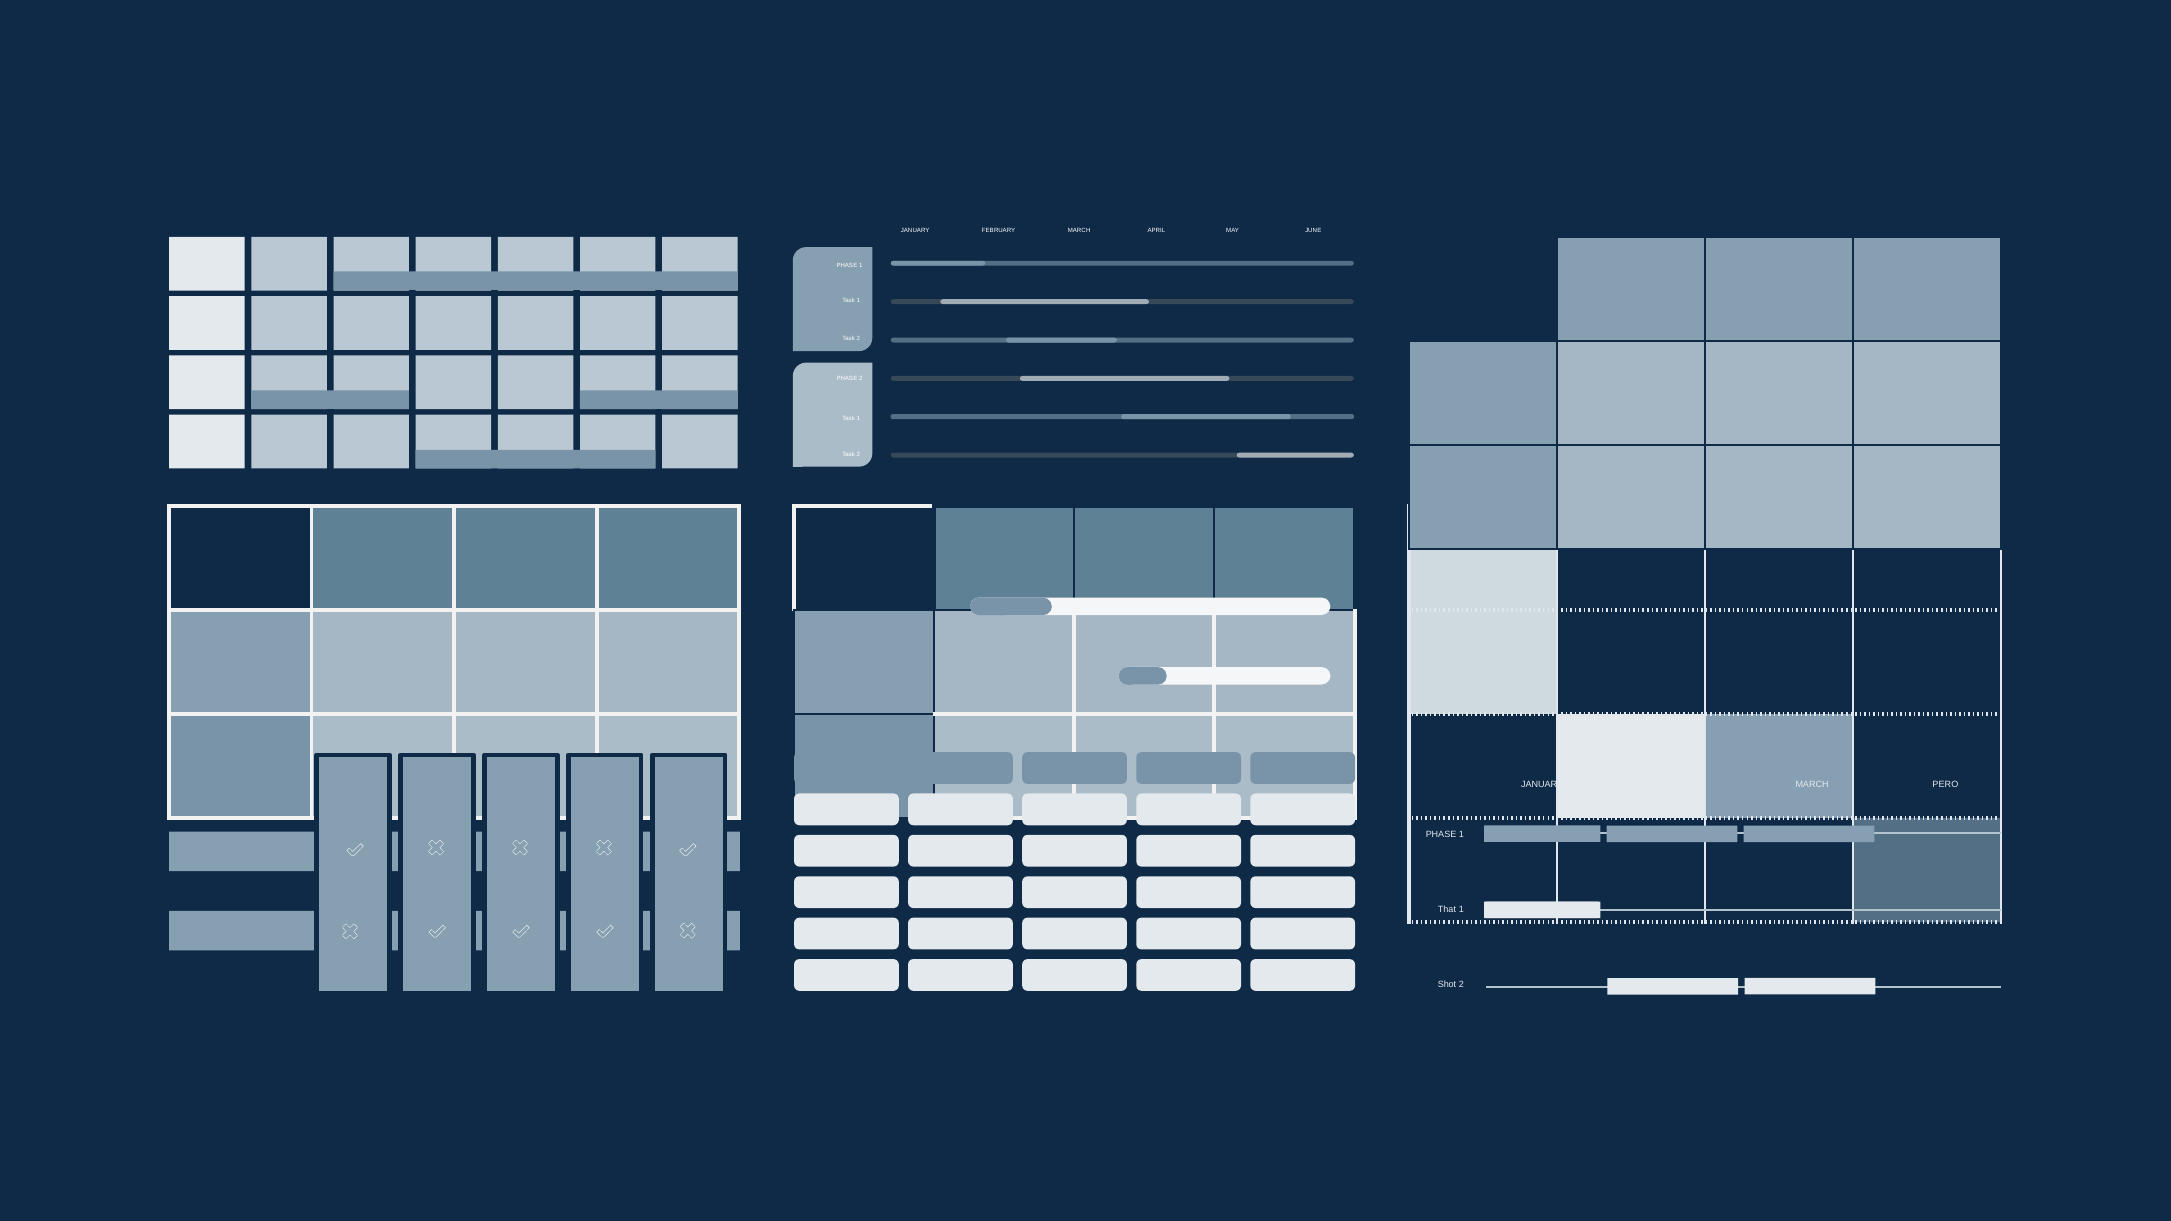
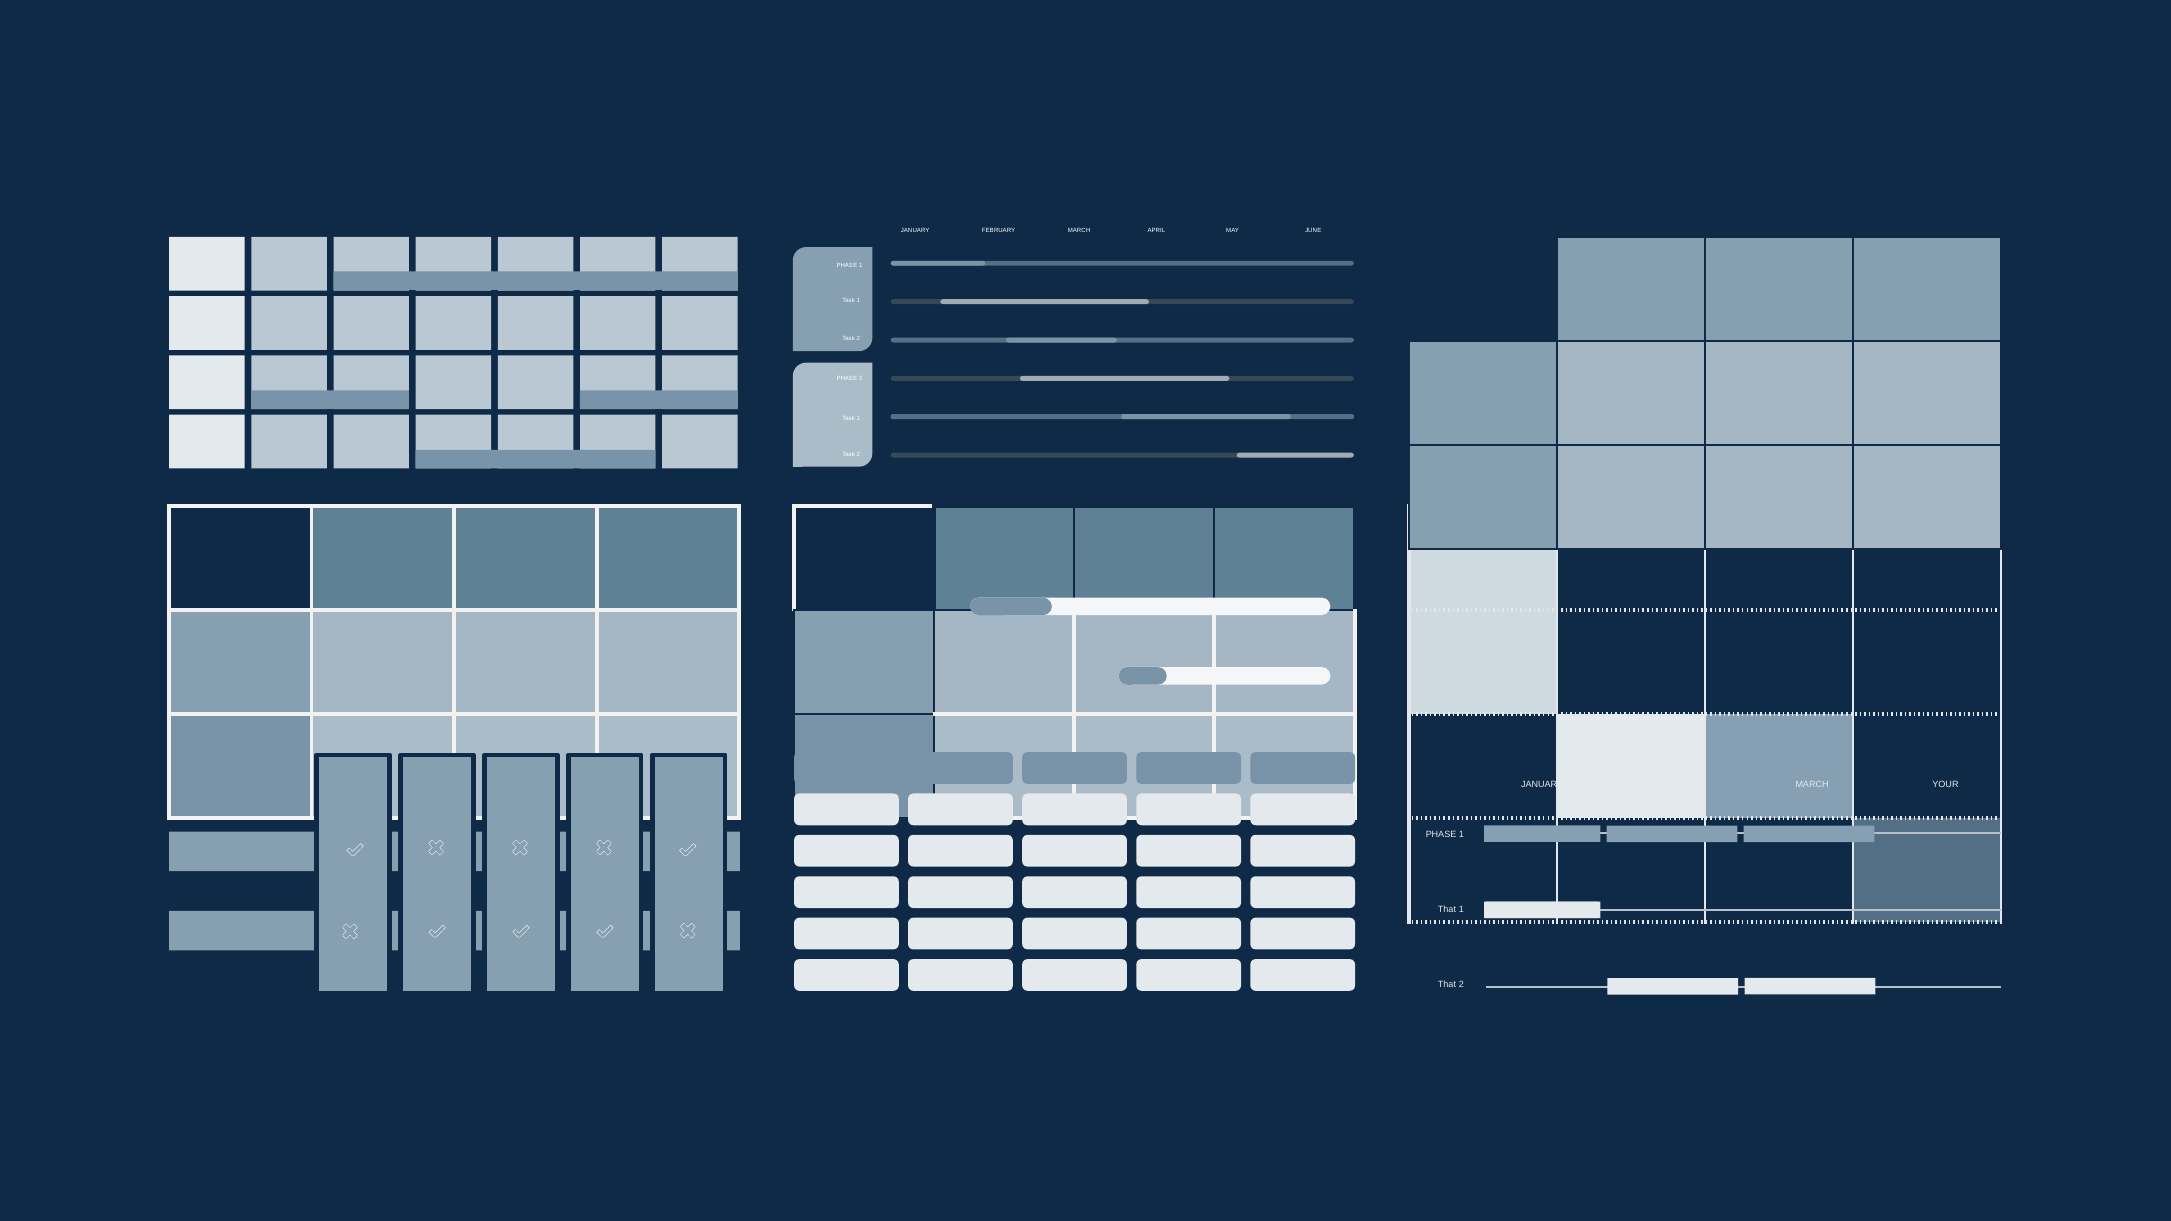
PERO: PERO -> YOUR (1945, 784)
Shot: Shot -> That (1447, 984)
